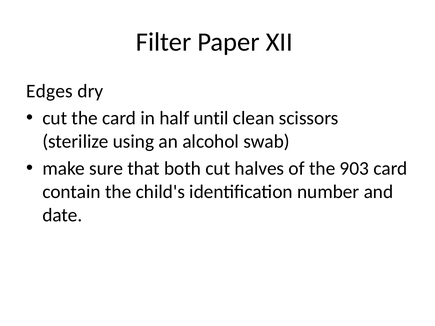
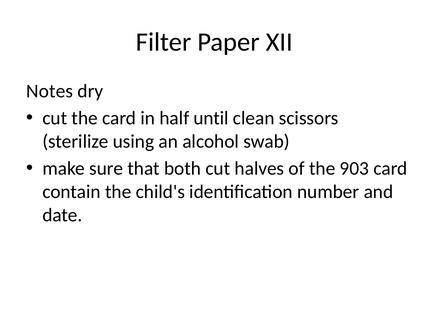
Edges: Edges -> Notes (50, 91)
